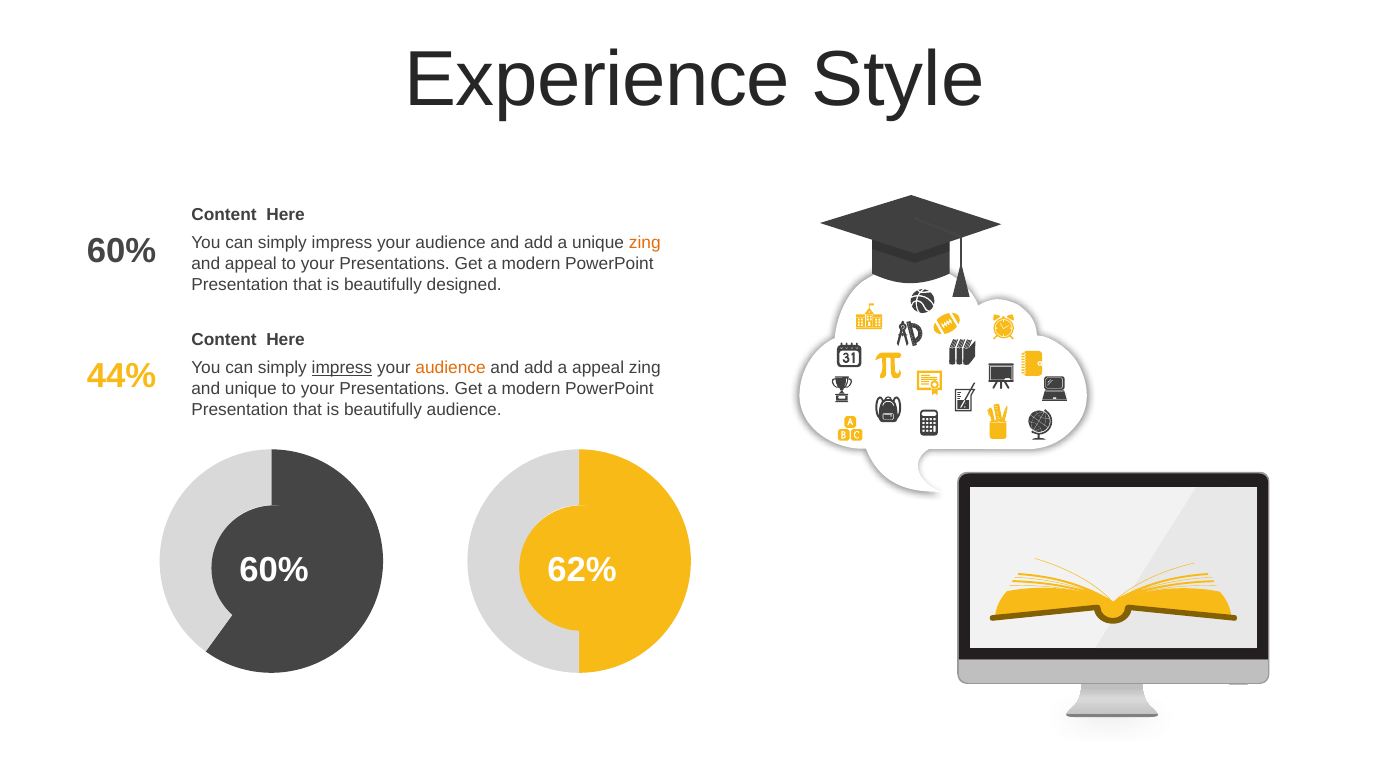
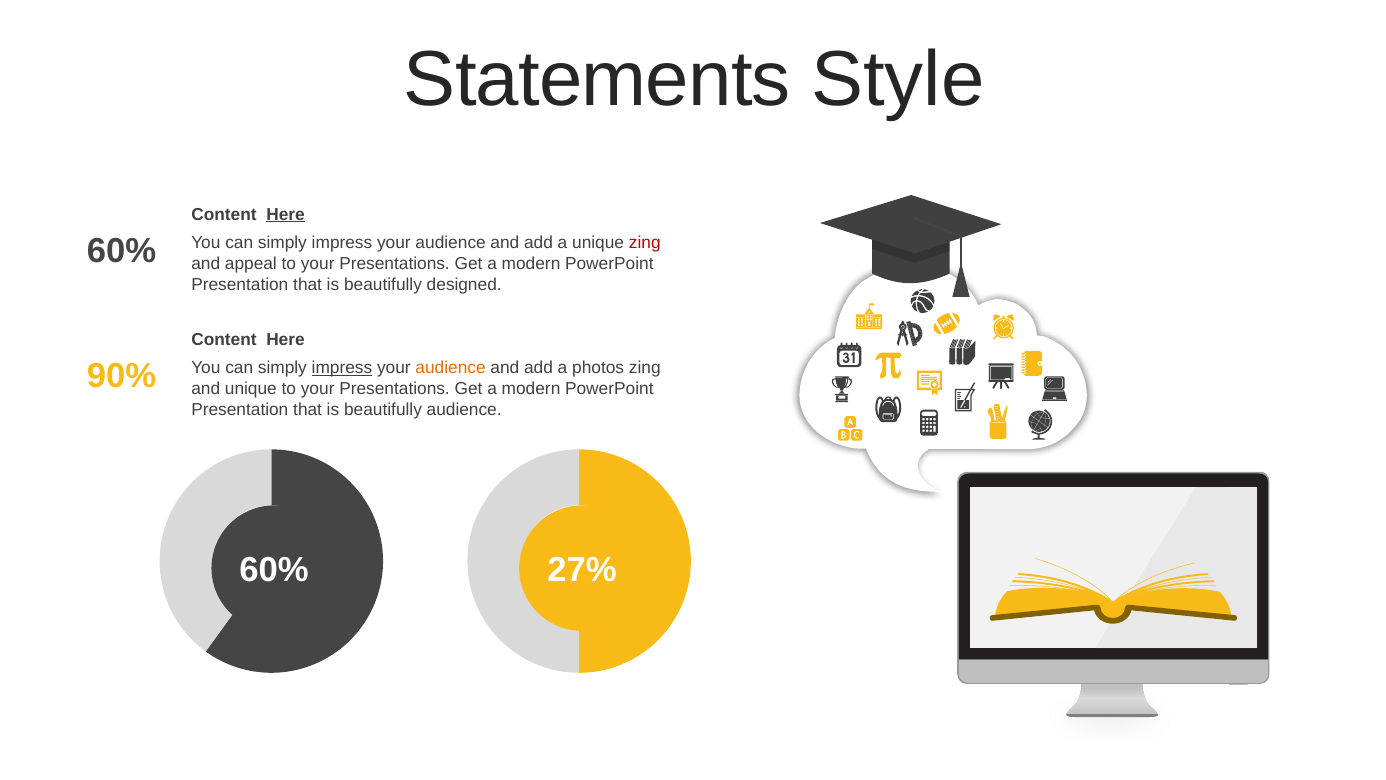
Experience: Experience -> Statements (597, 79)
Here underline: none -> present (286, 214)
zing colour: orange -> red (645, 243)
a appeal: appeal -> photos (598, 368)
44%: 44% -> 90% (122, 376)
62%: 62% -> 27% (582, 570)
